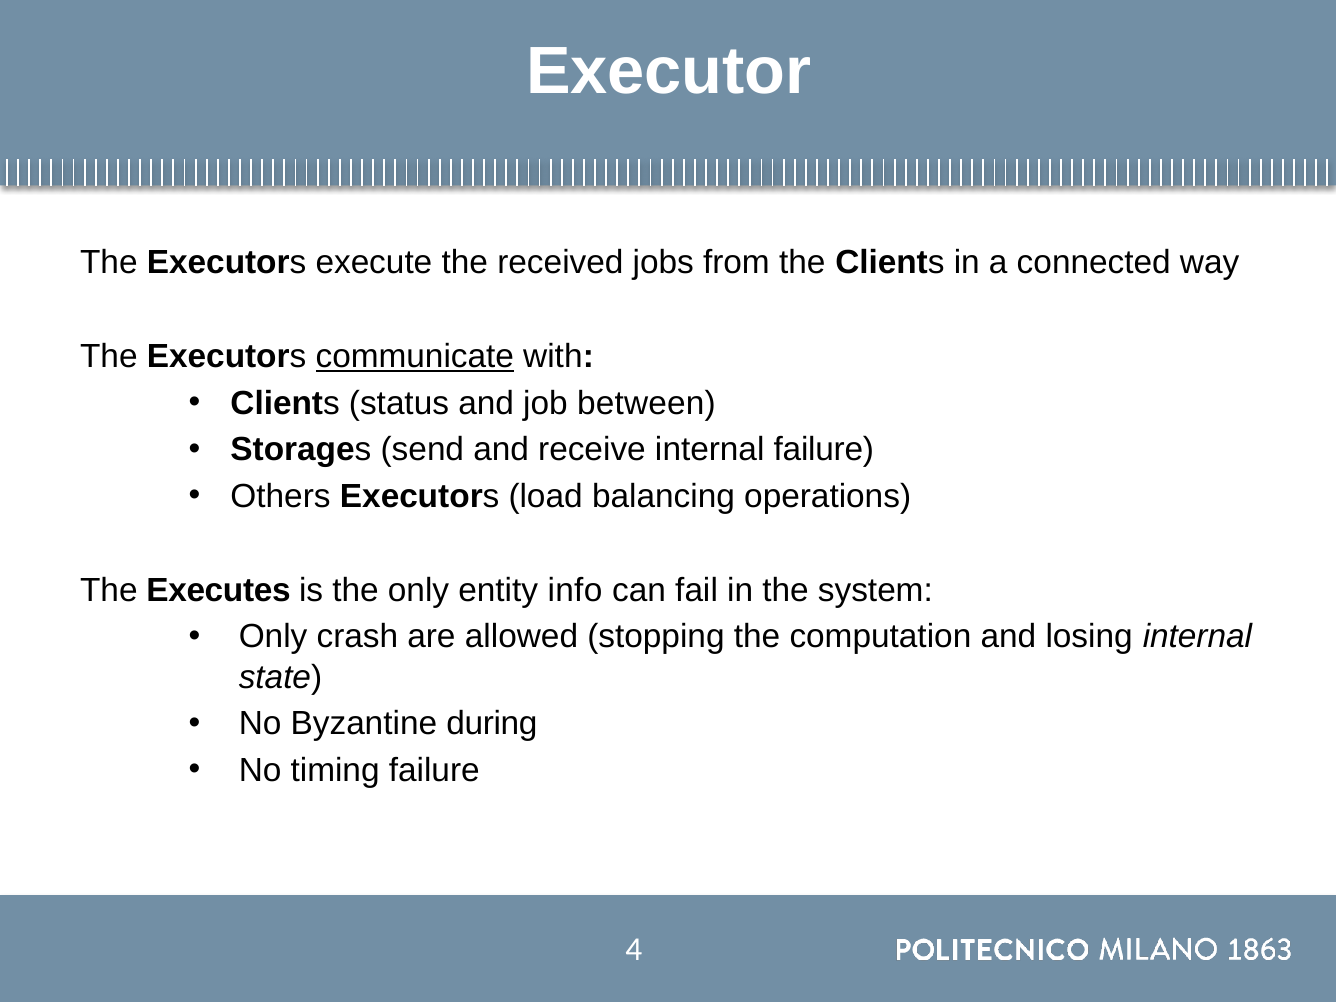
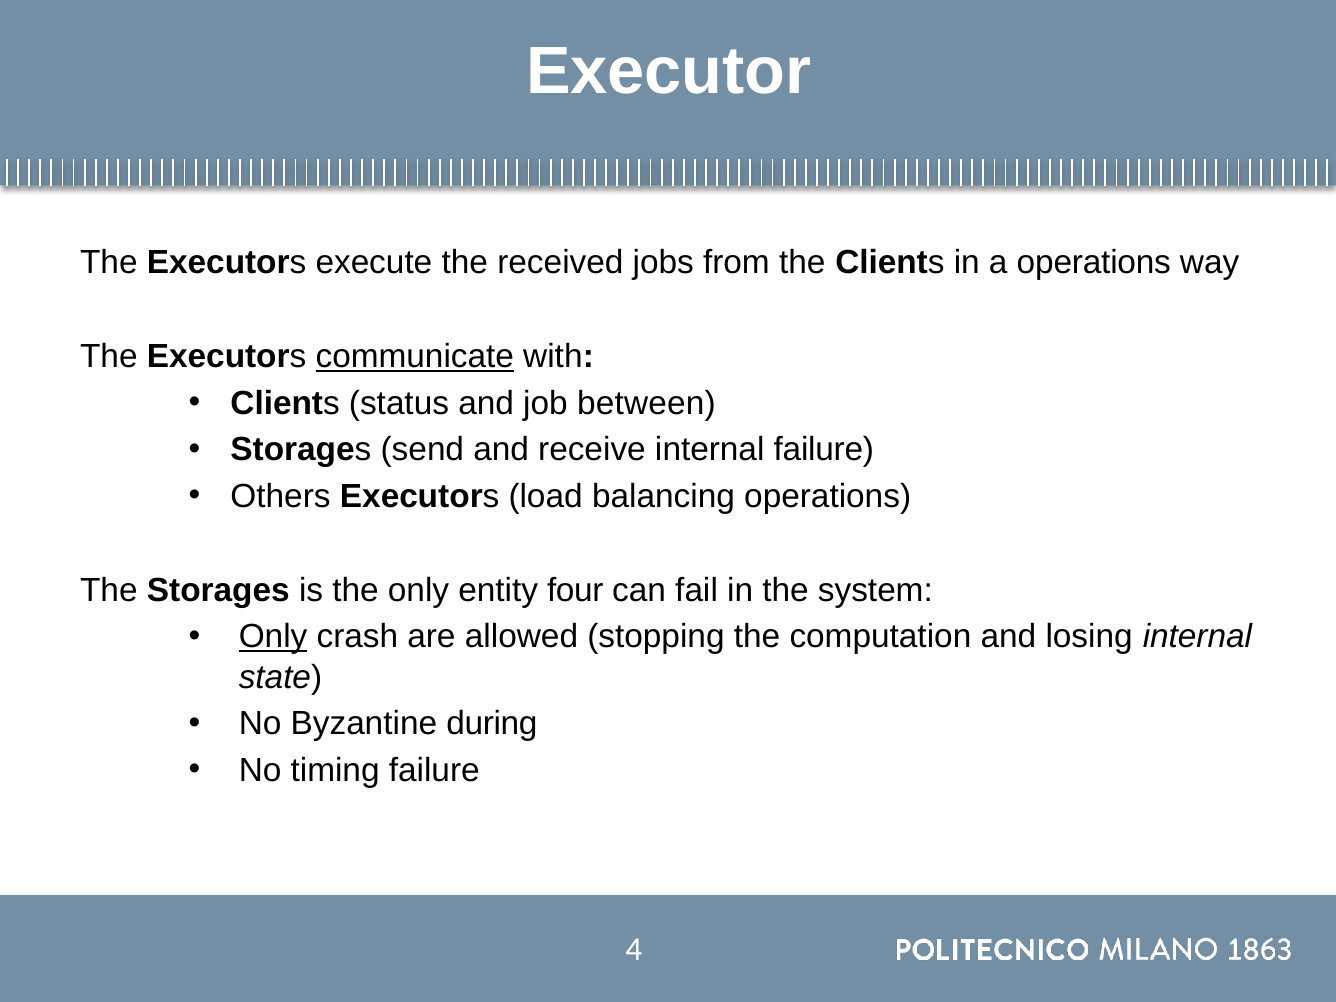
a connected: connected -> operations (1094, 263)
The Executes: Executes -> Storages (218, 590)
info: info -> four (575, 590)
Only underline: none -> present (273, 637)
